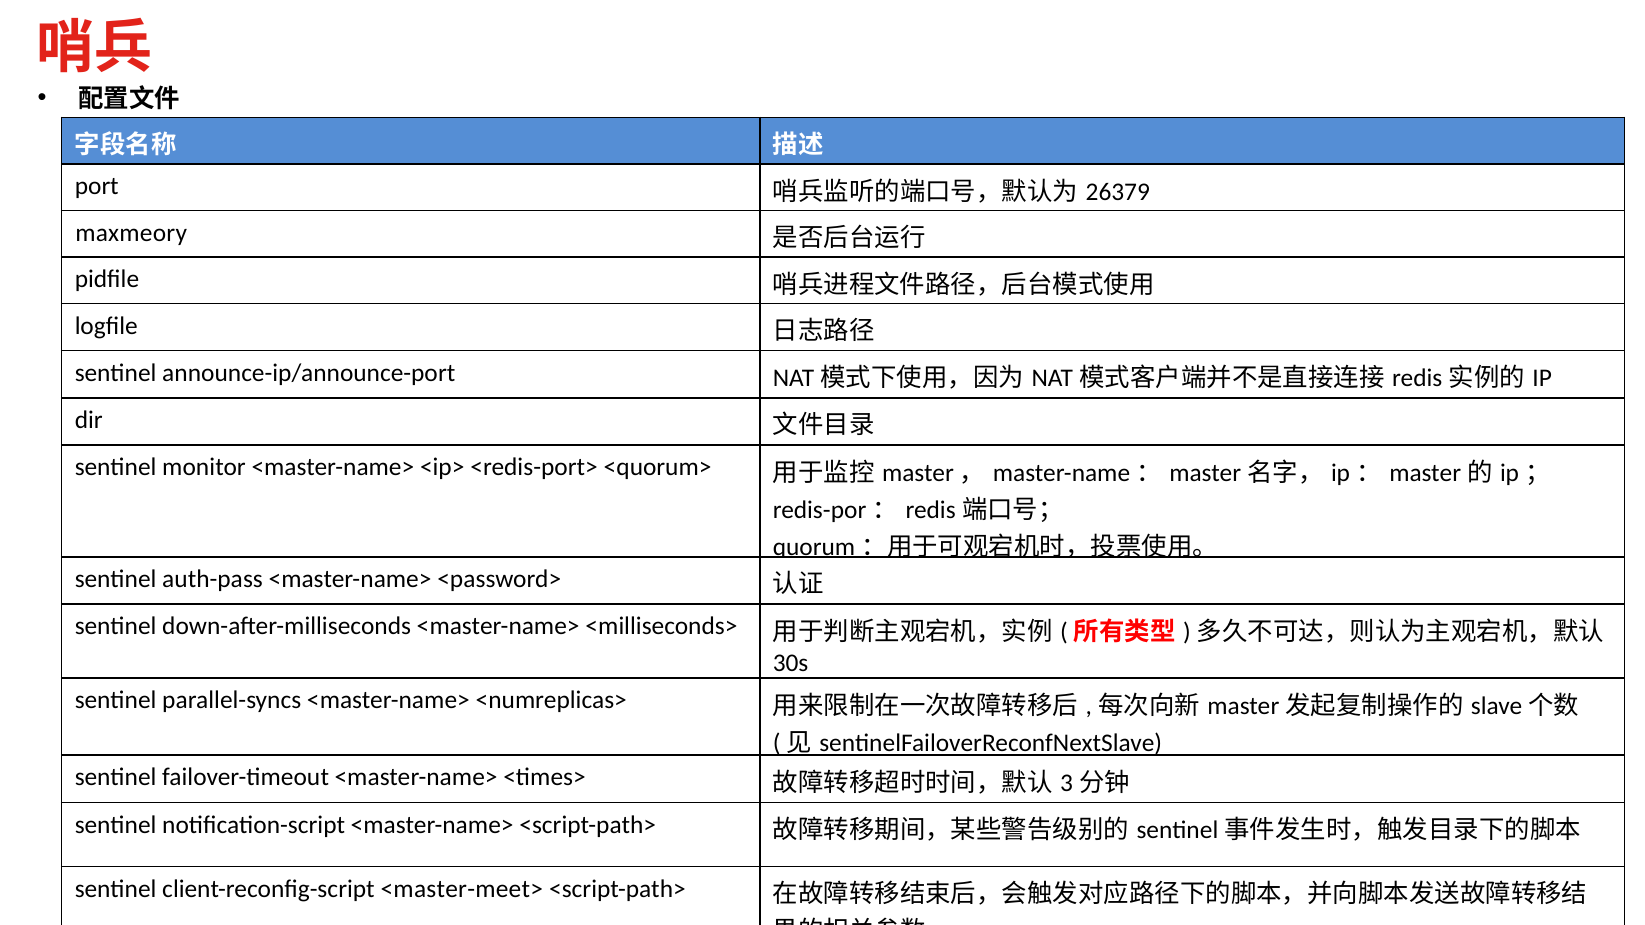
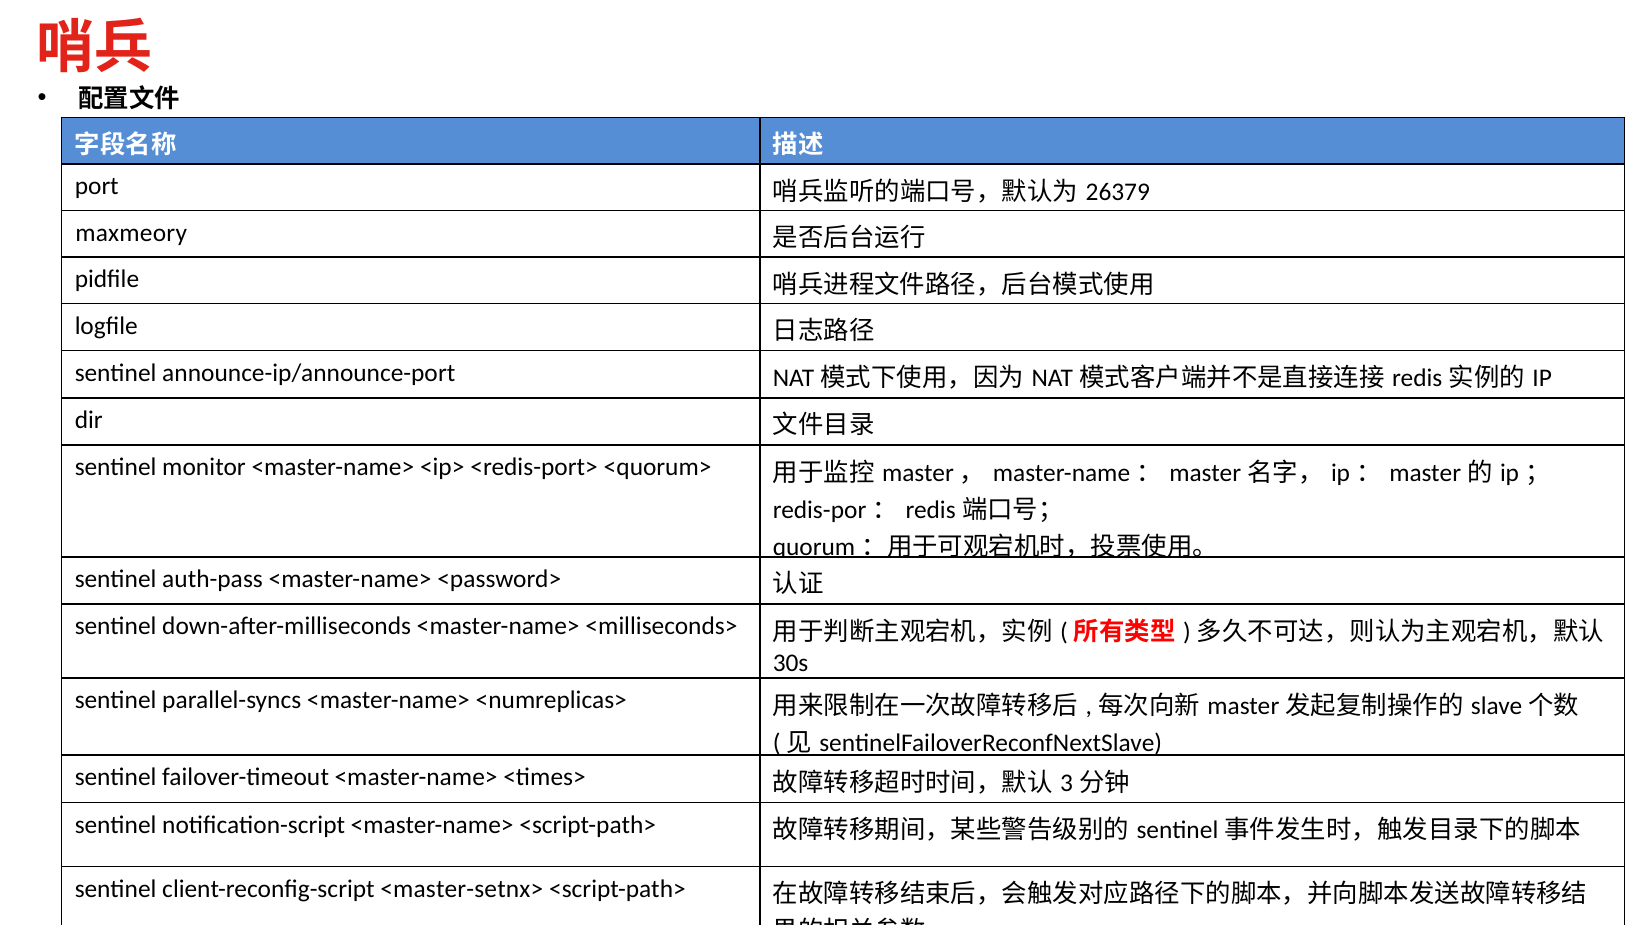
<master-meet>: <master-meet> -> <master-setnx> (462, 889)
